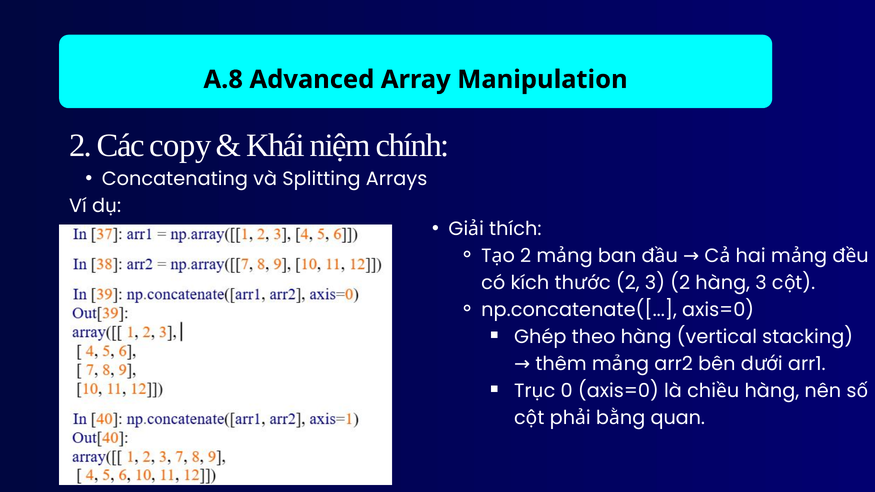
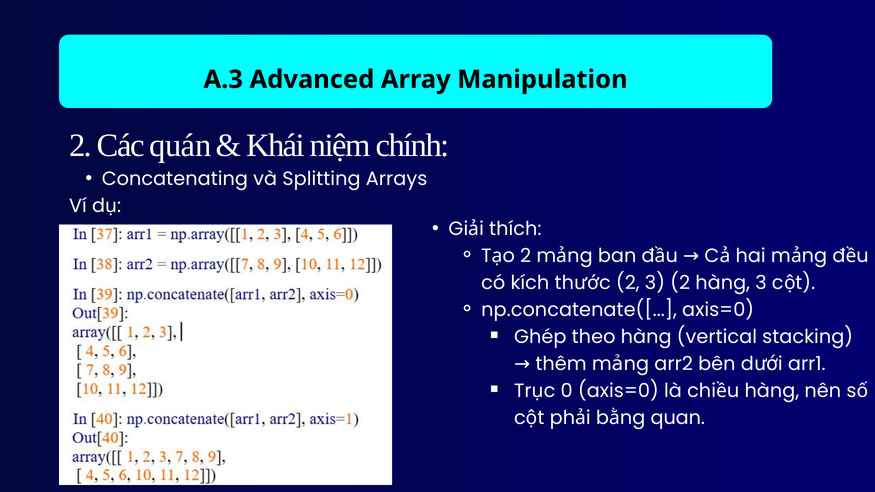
A.8: A.8 -> A.3 (223, 80)
copy: copy -> quán (180, 146)
